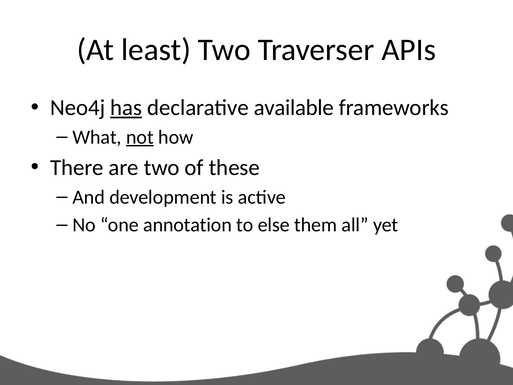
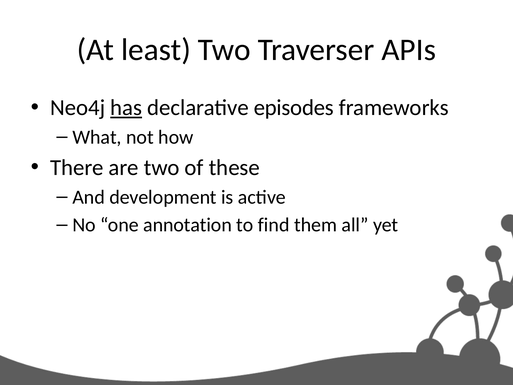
available: available -> episodes (294, 108)
not underline: present -> none (140, 137)
else: else -> find (274, 225)
